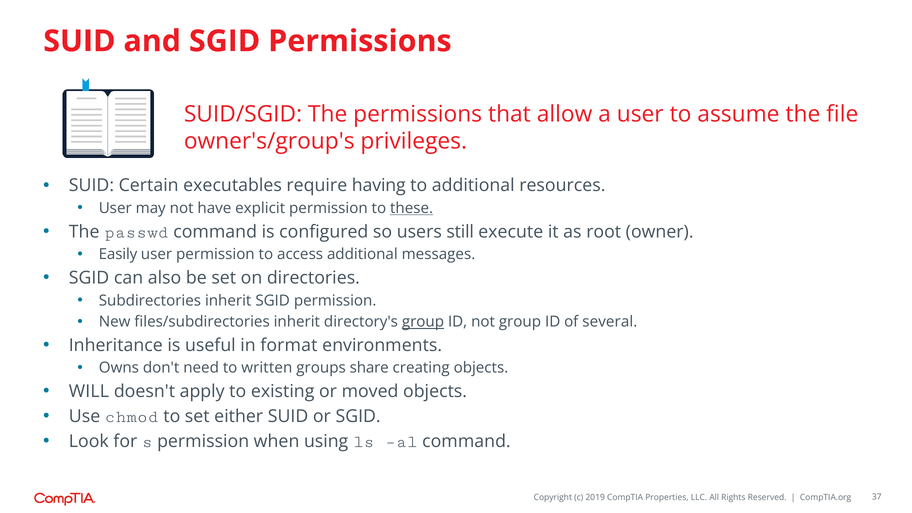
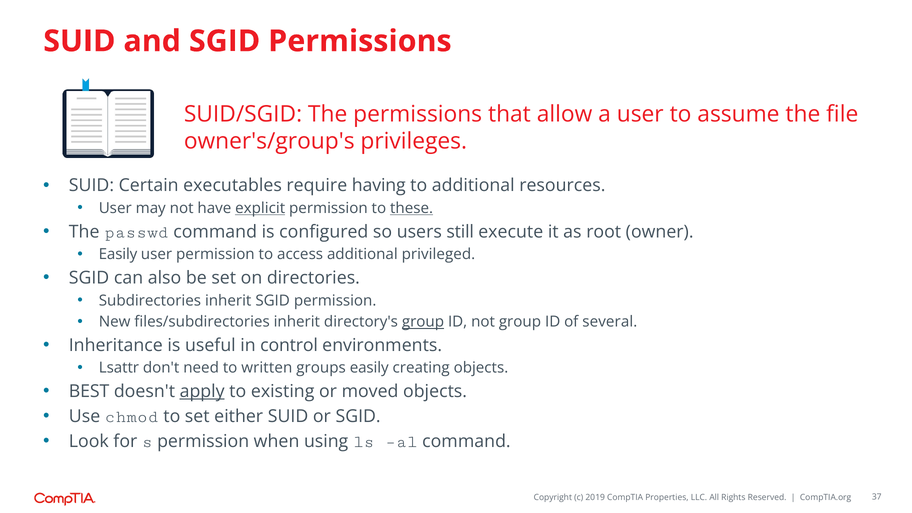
explicit underline: none -> present (260, 208)
messages: messages -> privileged (438, 254)
format: format -> control (289, 345)
Owns: Owns -> Lsattr (119, 368)
groups share: share -> easily (369, 368)
WILL: WILL -> BEST (89, 391)
apply underline: none -> present (202, 391)
